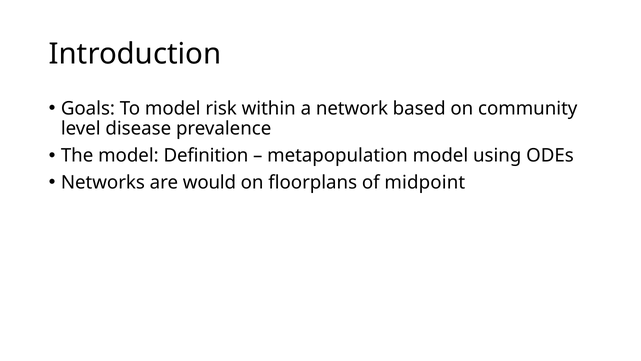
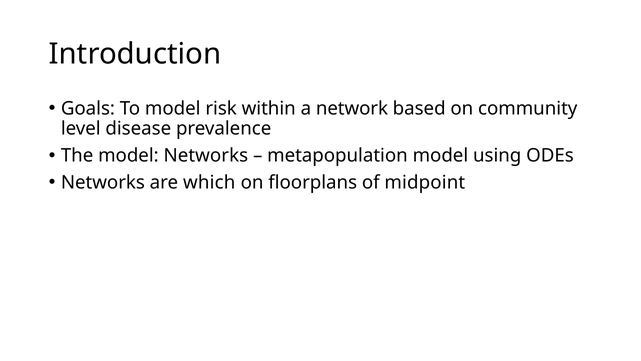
model Definition: Definition -> Networks (206, 155)
would: would -> which (209, 182)
